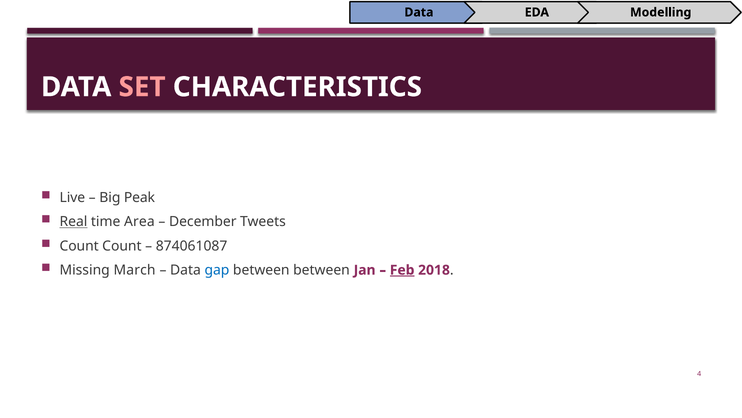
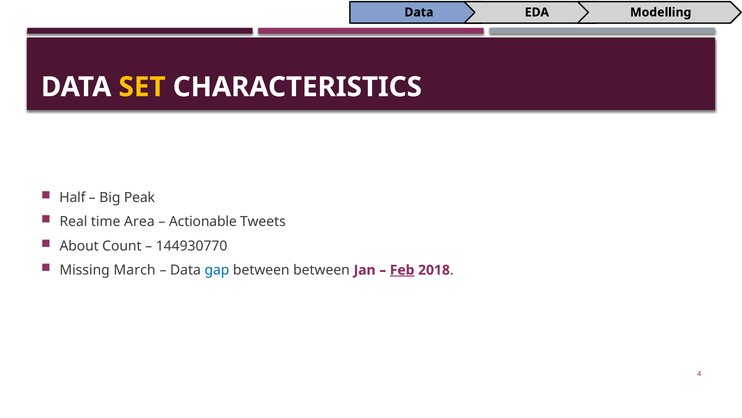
SET colour: pink -> yellow (142, 87)
Live: Live -> Half (72, 197)
Real underline: present -> none (73, 221)
December: December -> Actionable (203, 221)
Count: Count -> About (79, 246)
874061087: 874061087 -> 144930770 (192, 246)
